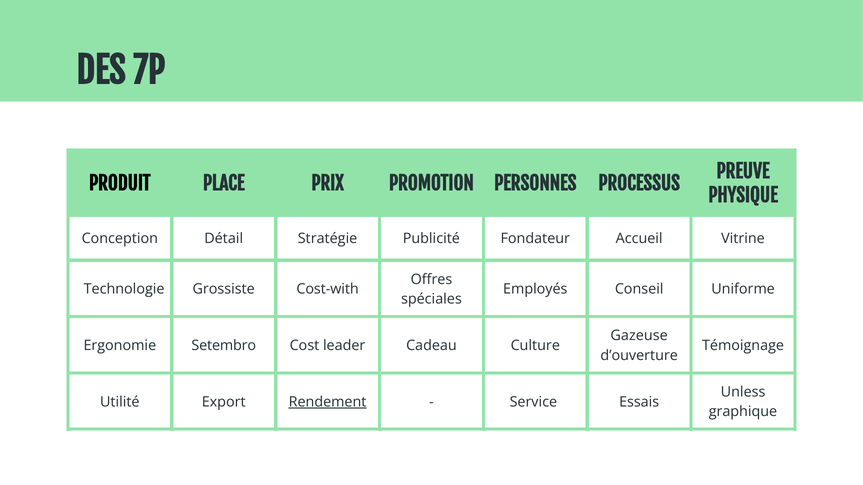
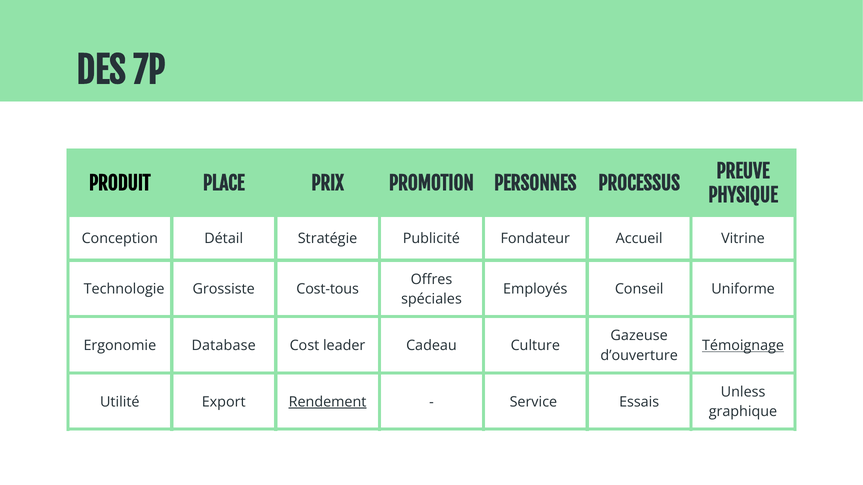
Cost-with: Cost-with -> Cost-tous (328, 289)
Setembro: Setembro -> Database (224, 346)
Témoignage underline: none -> present (743, 346)
